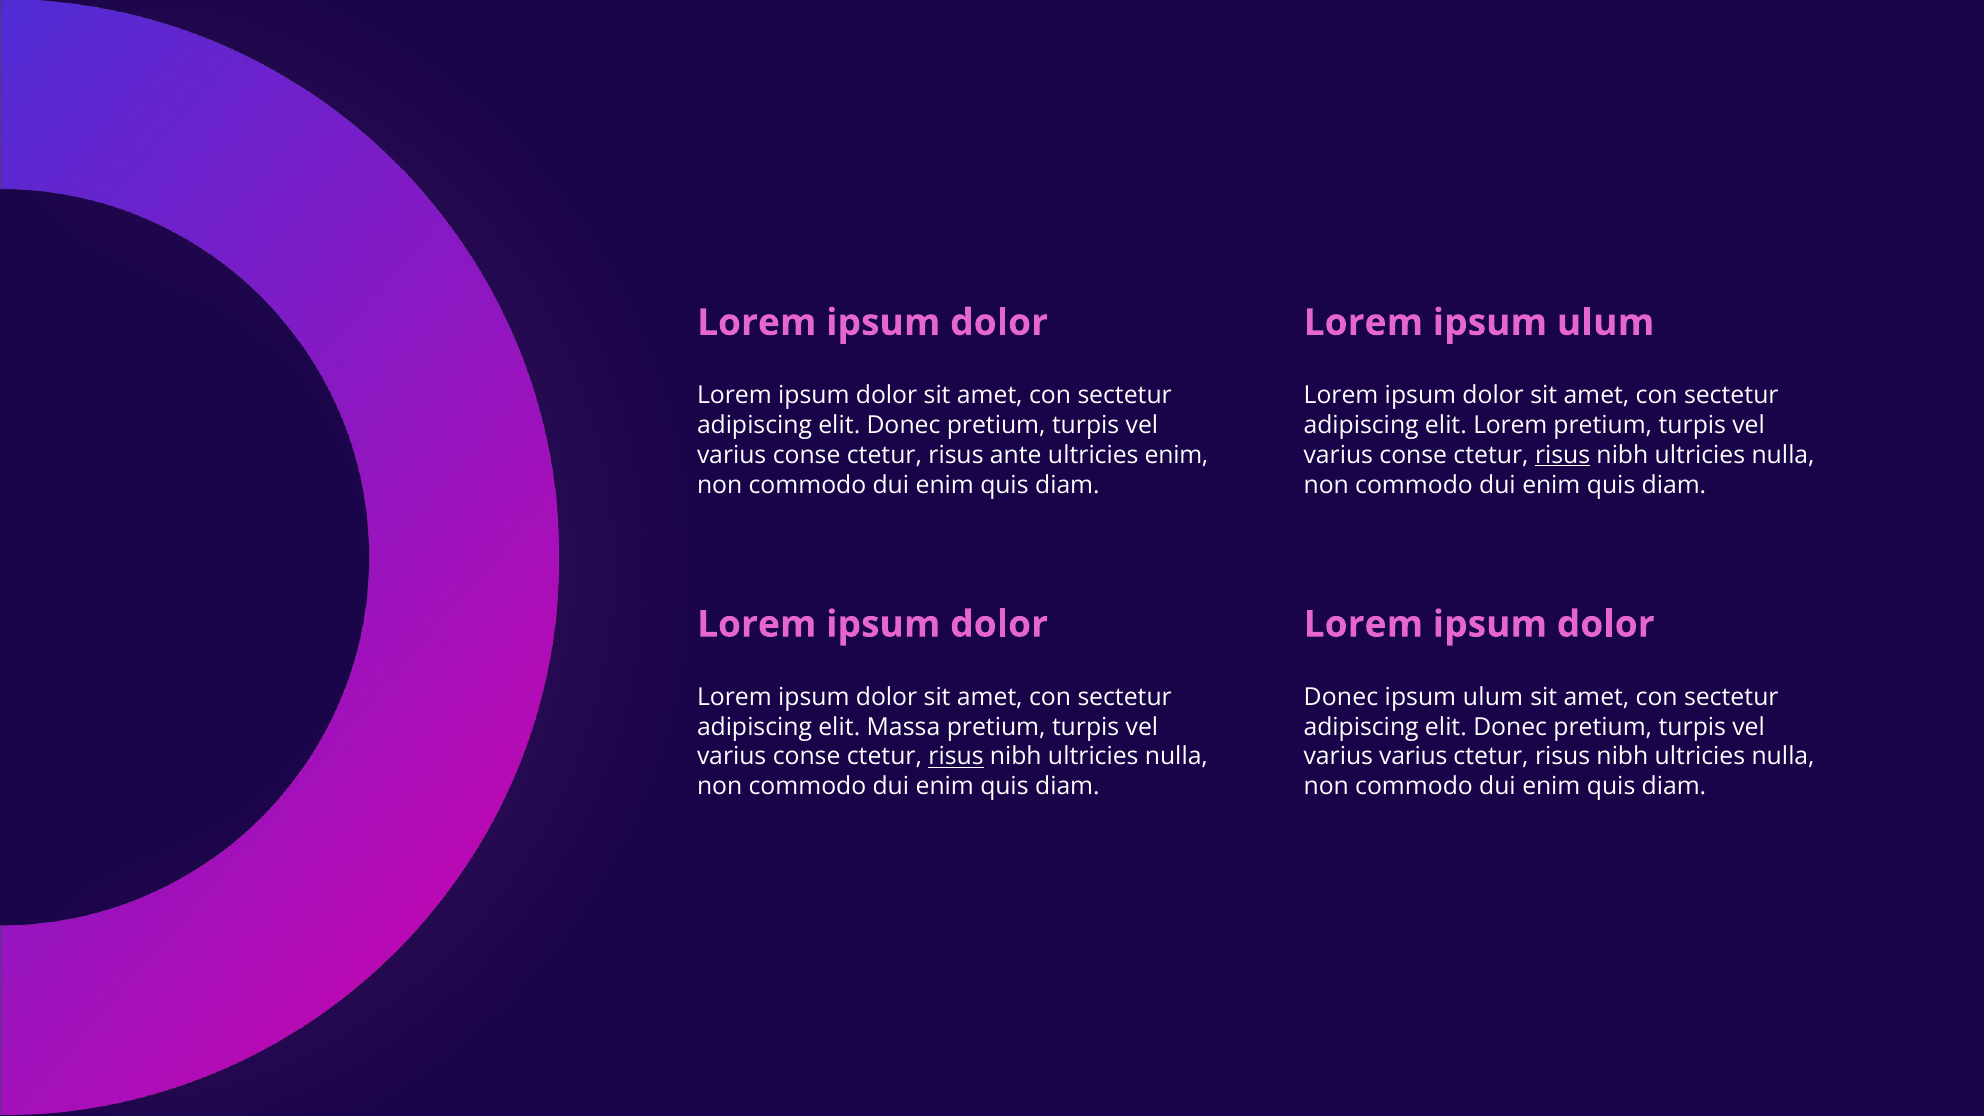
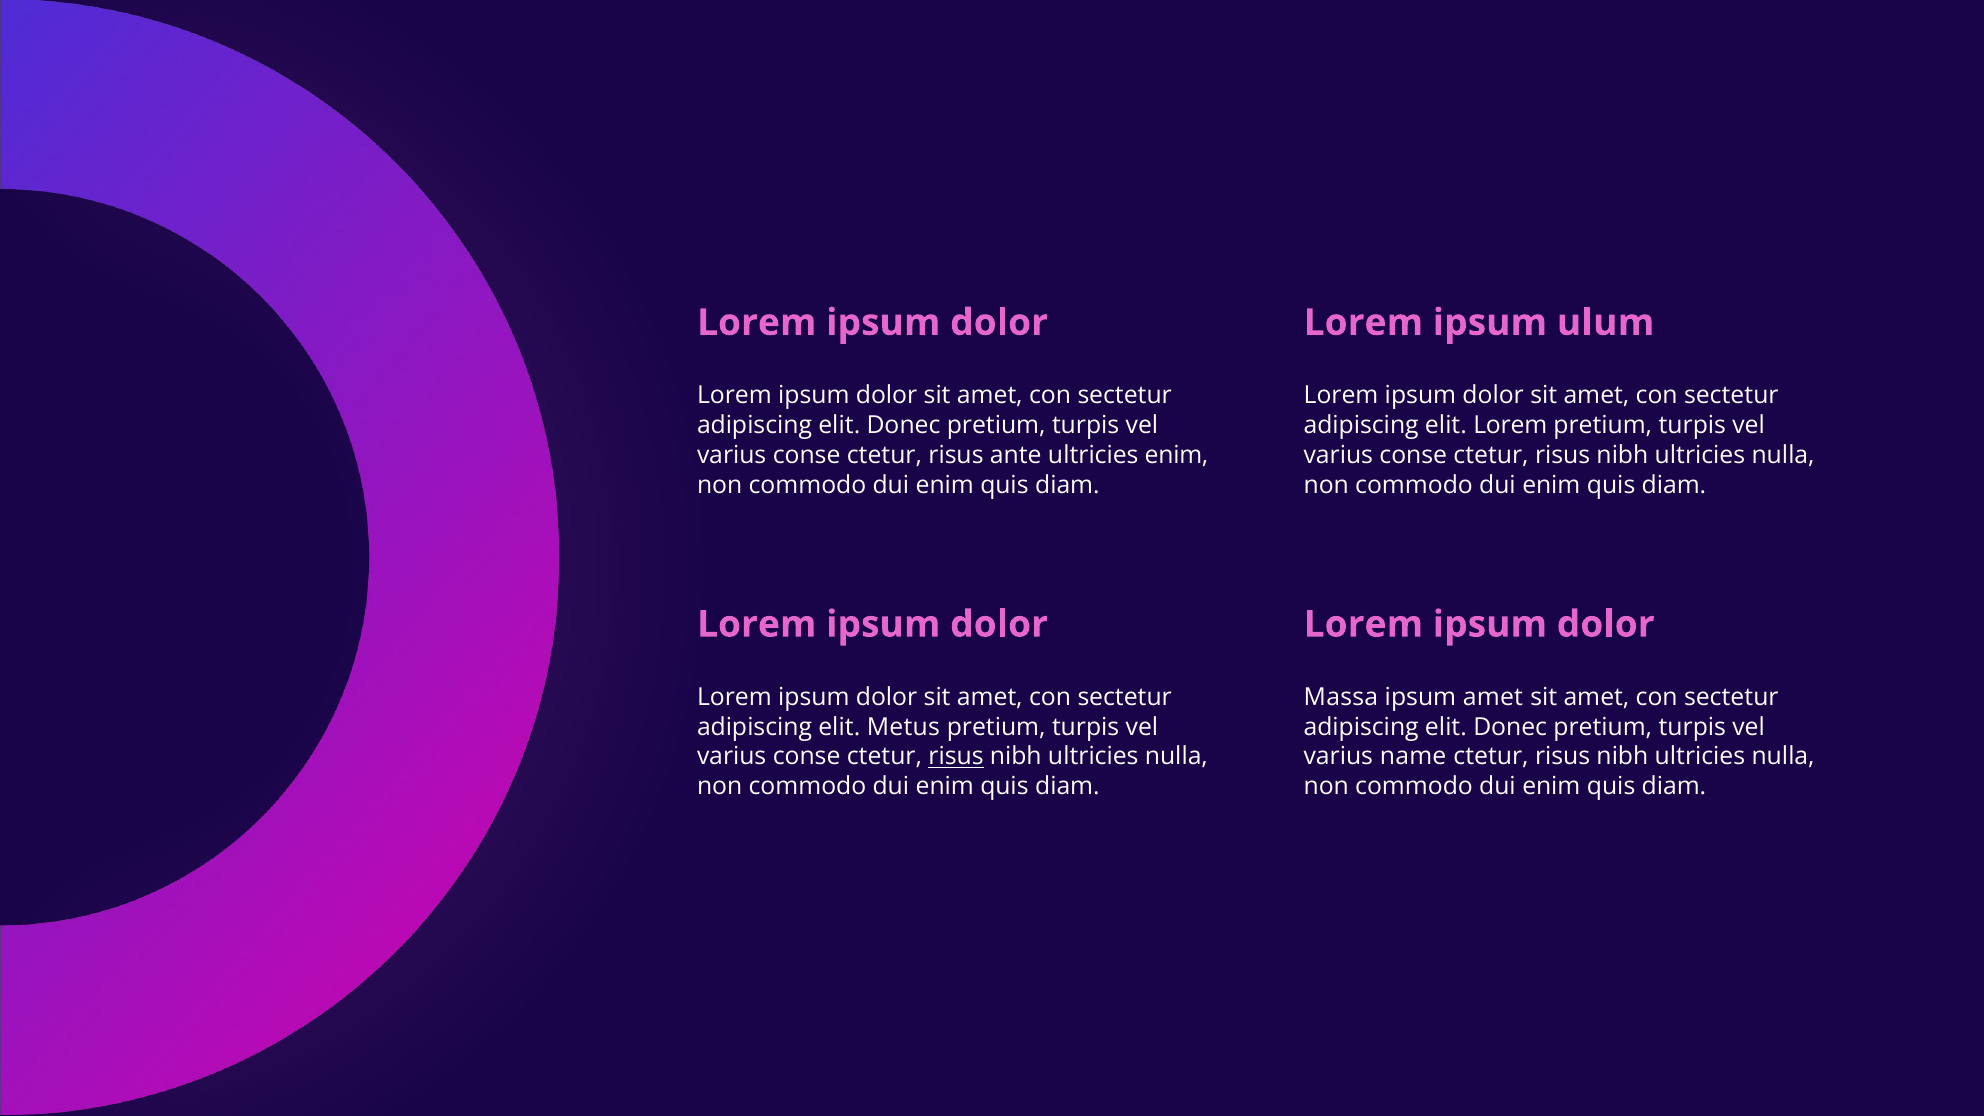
risus underline: present -> none (1563, 455)
Donec: Donec -> Massa (1341, 697)
ulum: ulum -> amet (1493, 697)
Massa: Massa -> Metus (903, 727)
varius varius: varius -> name (1413, 757)
